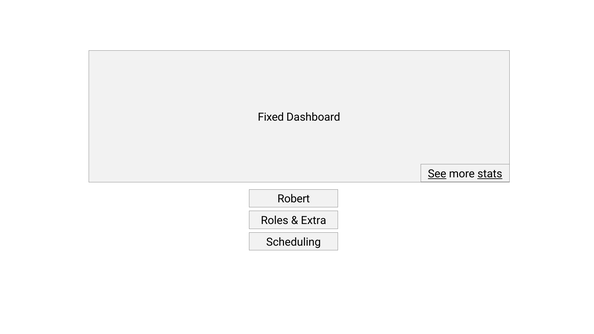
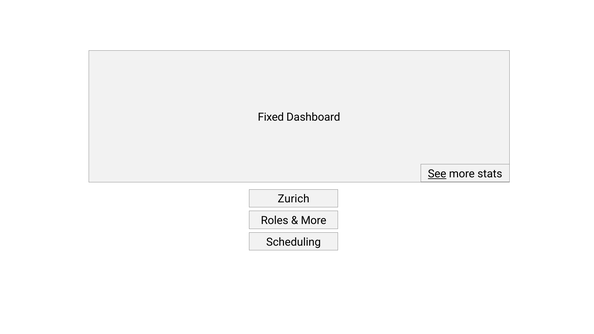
stats underline: present -> none (490, 174)
Robert: Robert -> Zurich (294, 199)
Extra: Extra -> More (314, 221)
